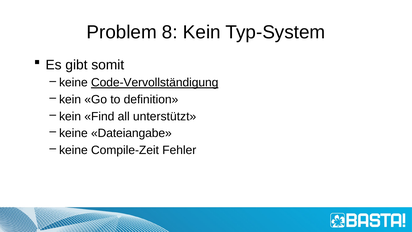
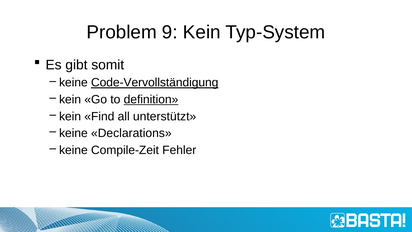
8: 8 -> 9 (170, 32)
definition underline: none -> present (151, 99)
Dateiangabe: Dateiangabe -> Declarations (131, 133)
